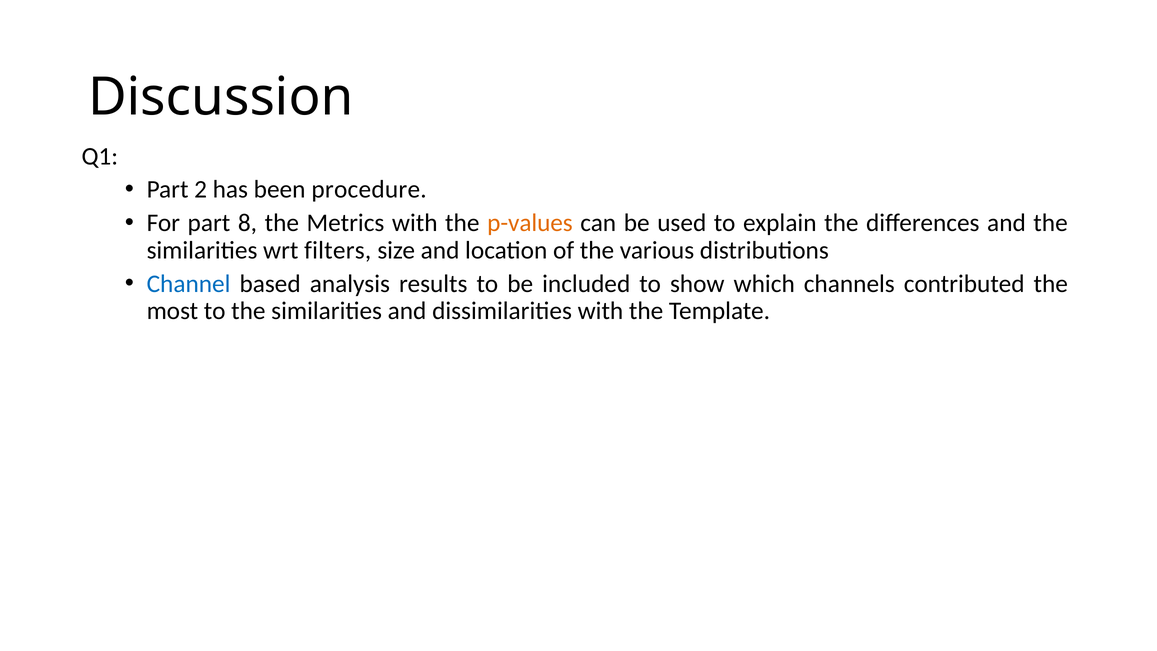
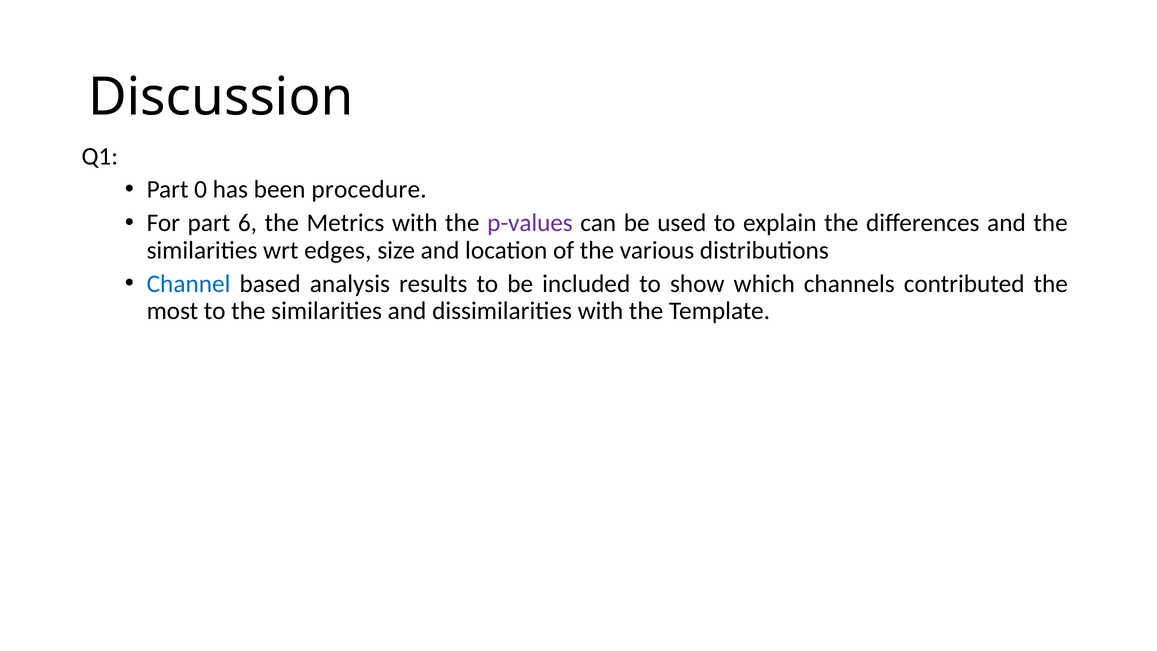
2: 2 -> 0 (201, 190)
8: 8 -> 6 (247, 223)
p-values colour: orange -> purple (530, 223)
filters: filters -> edges (338, 250)
